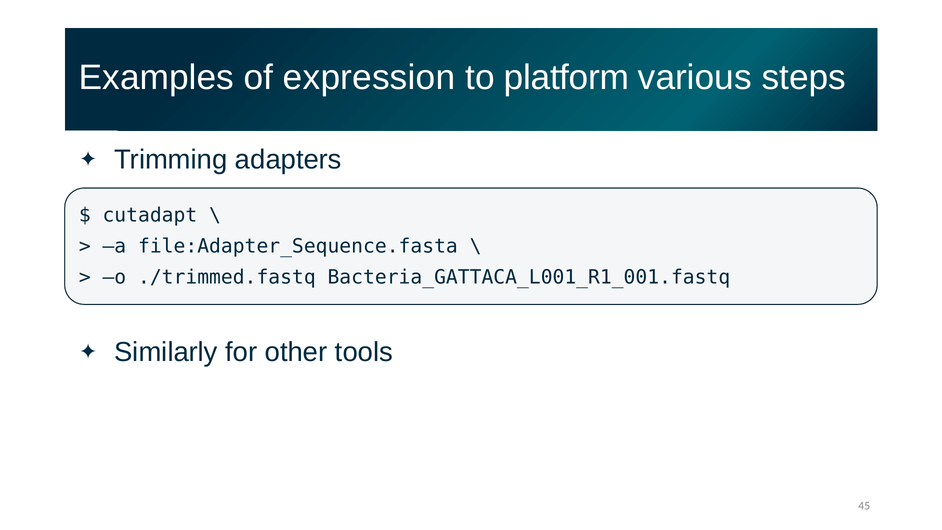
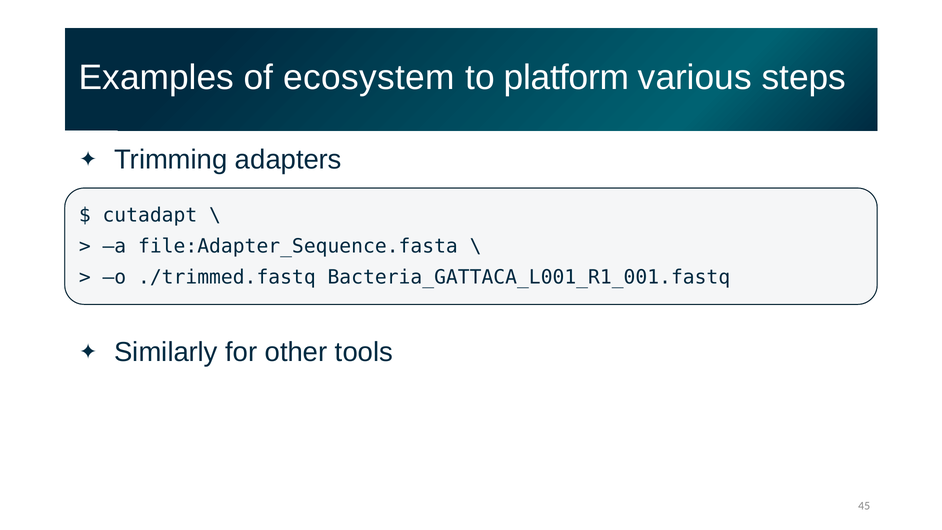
expression: expression -> ecosystem (369, 77)
